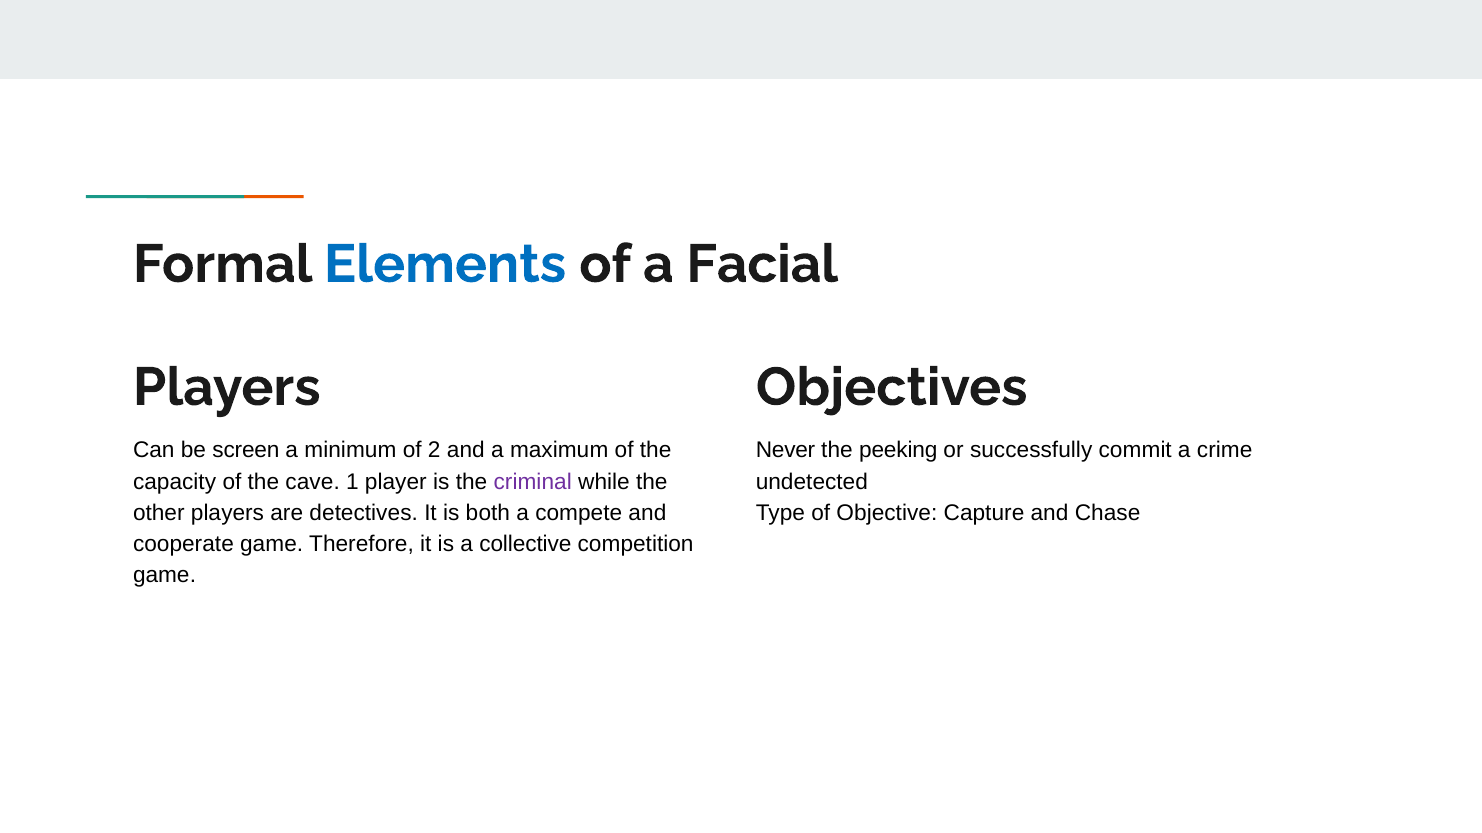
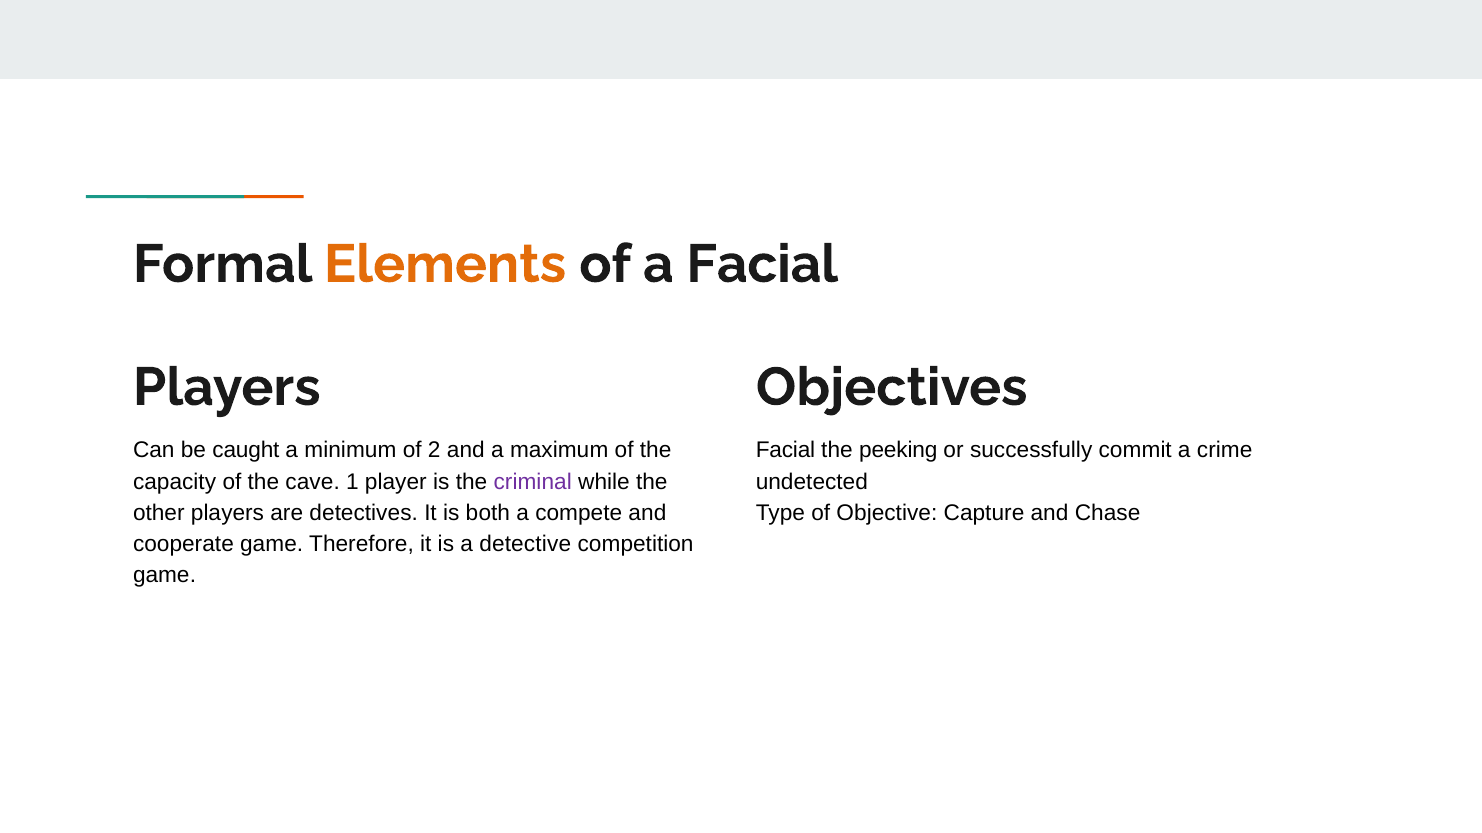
Elements colour: blue -> orange (445, 264)
screen: screen -> caught (246, 451)
Never: Never -> Facial (786, 451)
collective: collective -> detective (525, 544)
